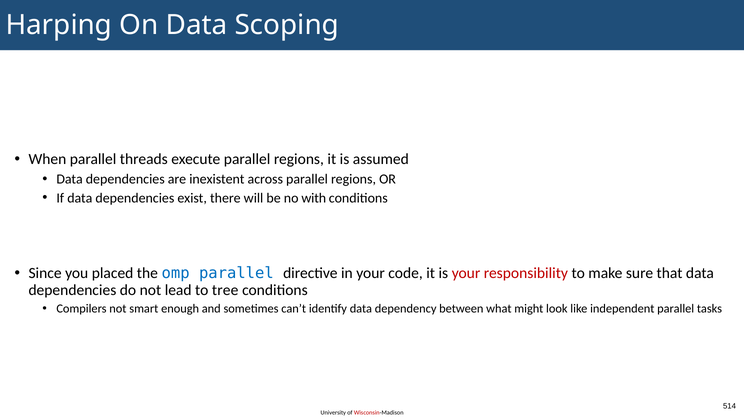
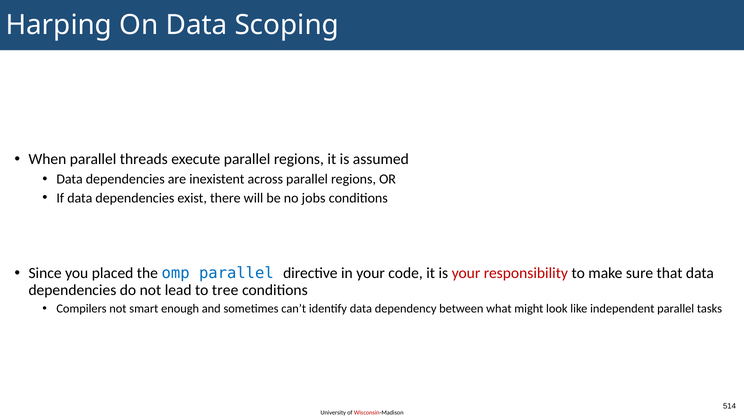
with: with -> jobs (314, 198)
